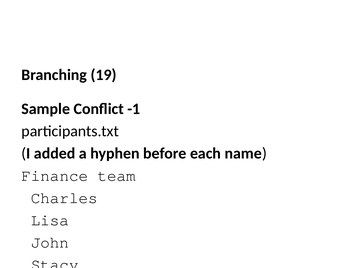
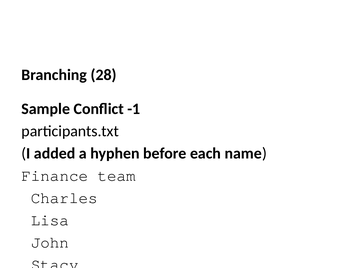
19: 19 -> 28 (104, 75)
